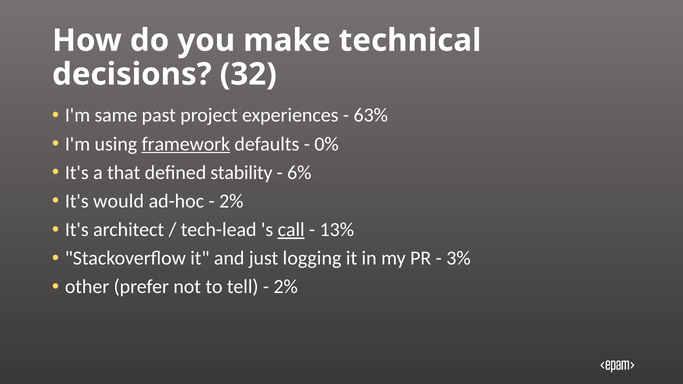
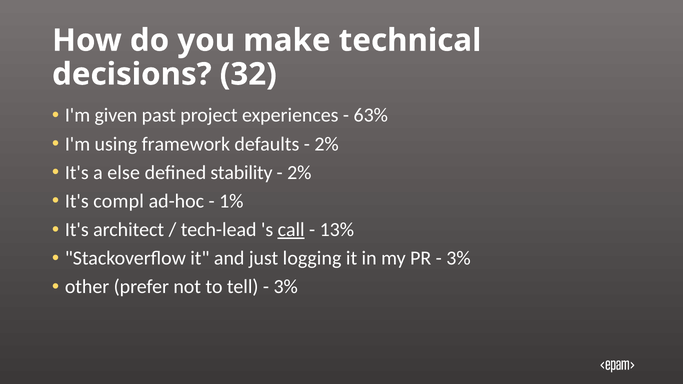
same: same -> given (116, 115)
framework underline: present -> none (186, 144)
0%: 0% -> 2% (327, 144)
that: that -> else (124, 173)
6%: 6% -> 2% (299, 173)
would: would -> compl (119, 201)
2%: 2% -> 1% (231, 201)
2%: 2% -> 3% (286, 287)
